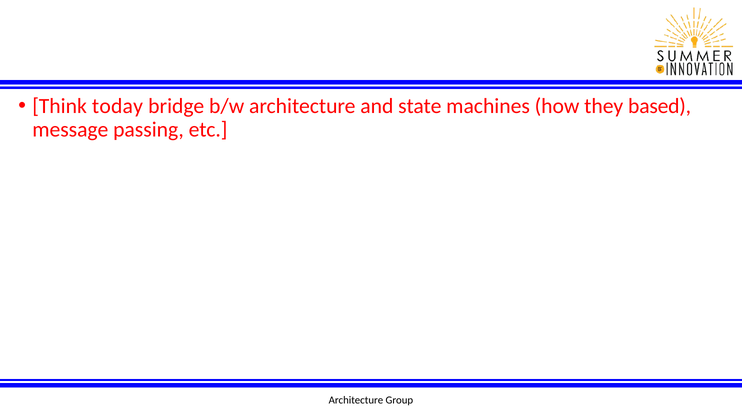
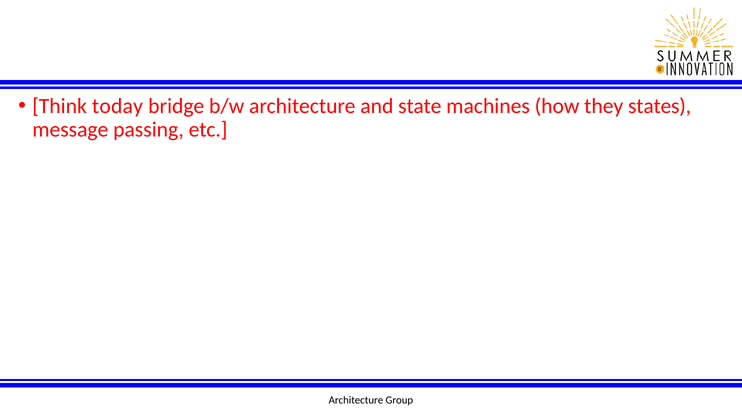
based: based -> states (660, 106)
